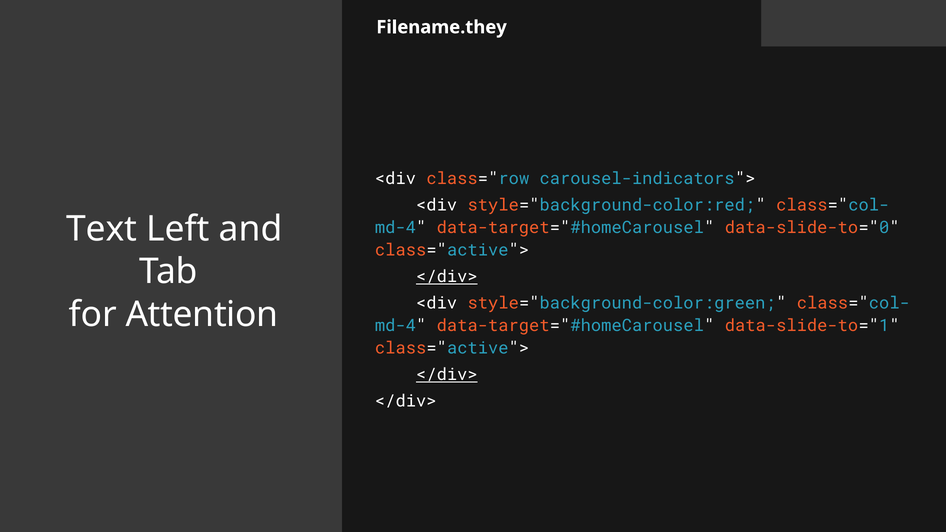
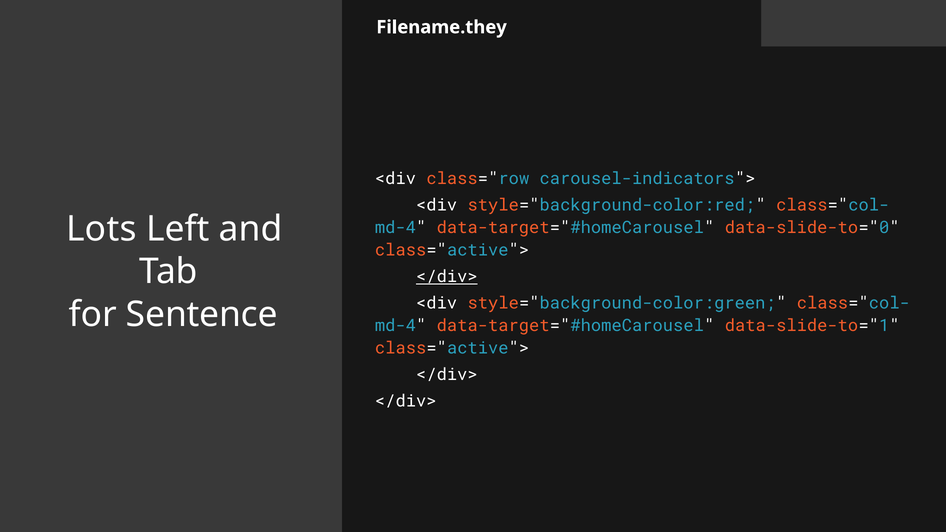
Text: Text -> Lots (101, 229)
Attention: Attention -> Sentence (202, 314)
</div> underline: present -> none (447, 375)
